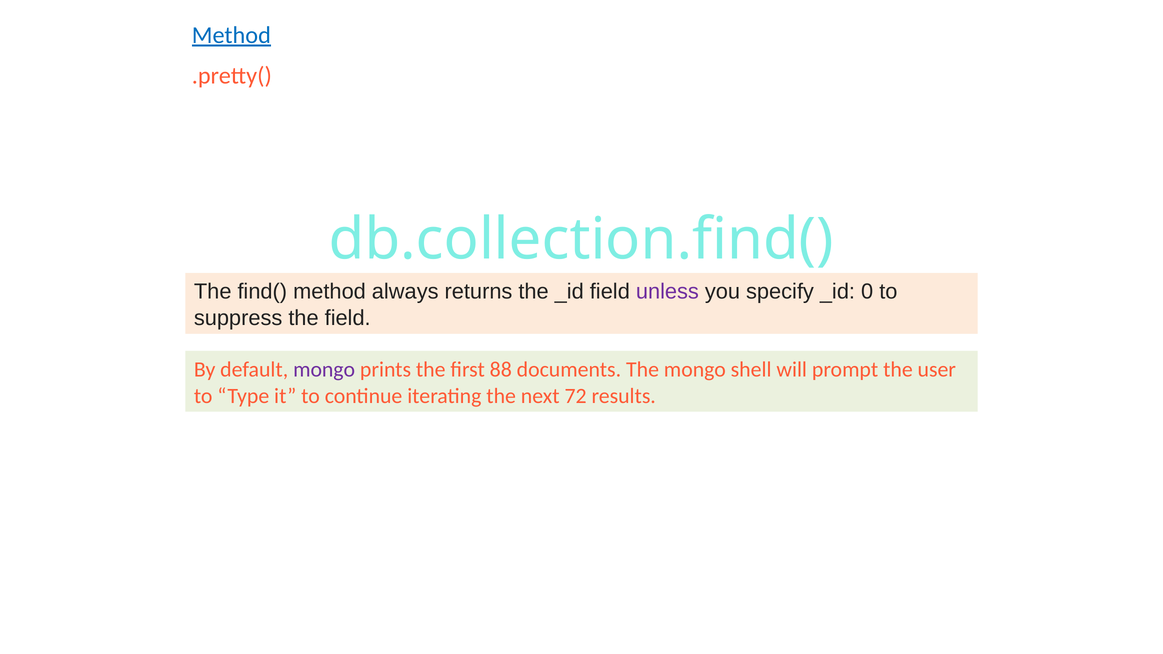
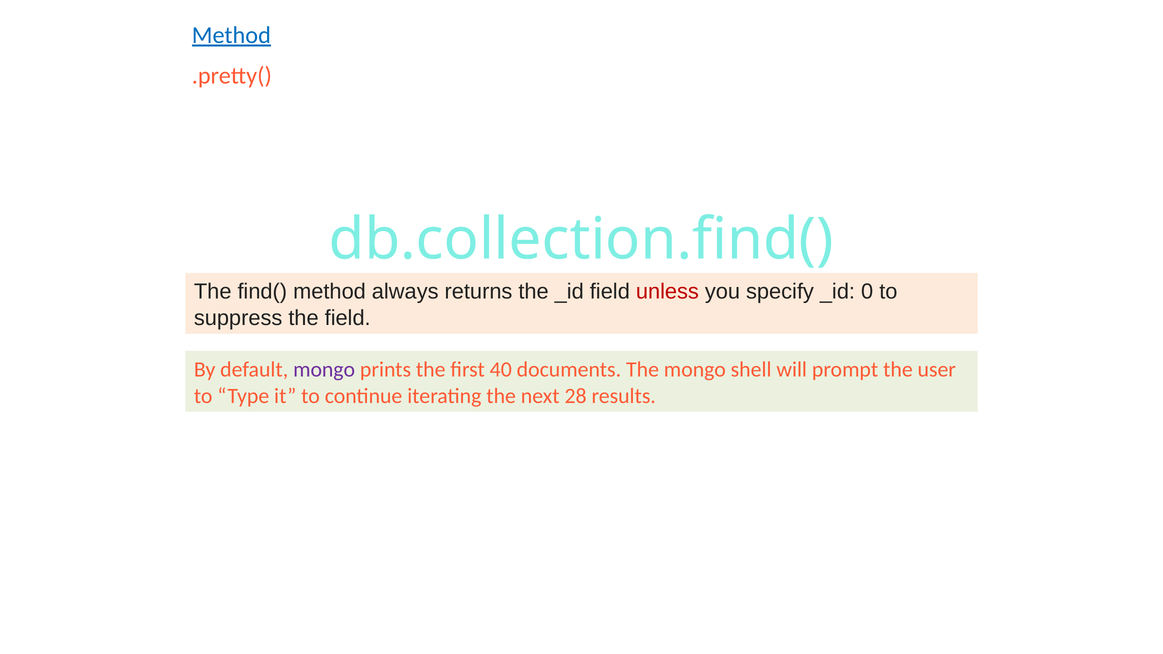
unless colour: purple -> red (667, 292)
88: 88 -> 40 (501, 370)
72: 72 -> 28 (576, 396)
